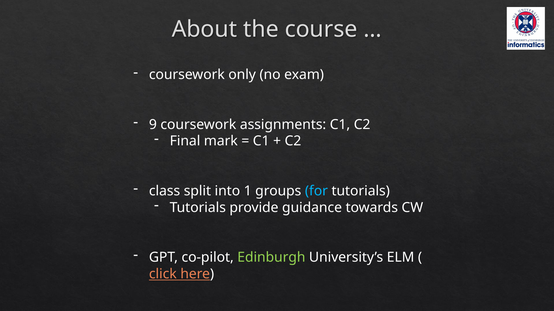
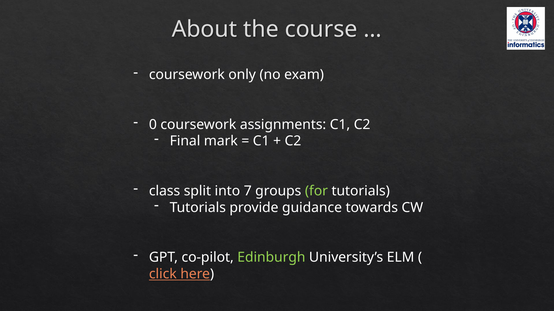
9: 9 -> 0 (153, 125)
1: 1 -> 7 (248, 191)
for colour: light blue -> light green (316, 191)
